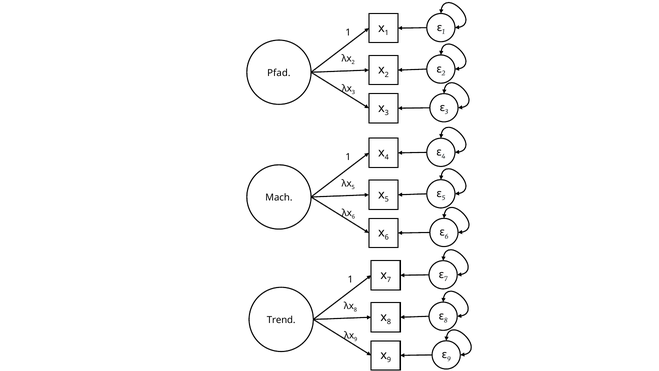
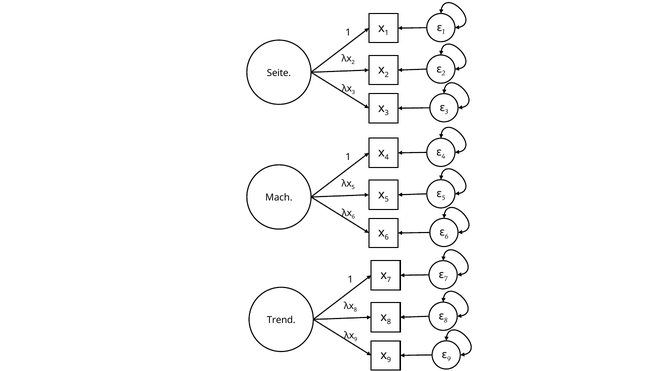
Pfad: Pfad -> Seite (279, 73)
